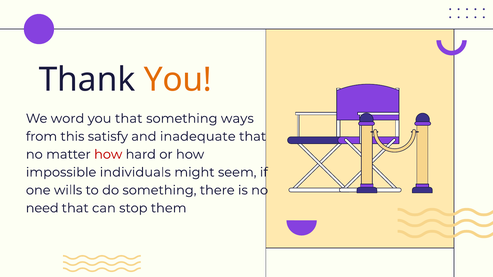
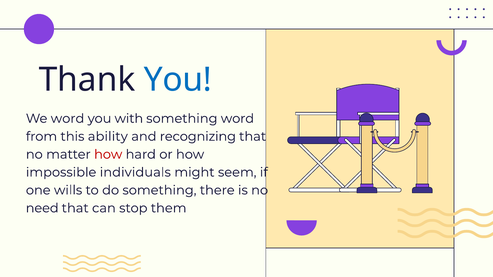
You colour: orange -> blue (178, 80)
you that: that -> with (129, 119)
something ways: ways -> word (237, 119)
satisfy: satisfy -> ability (108, 137)
inadequate: inadequate -> recognizing (198, 137)
